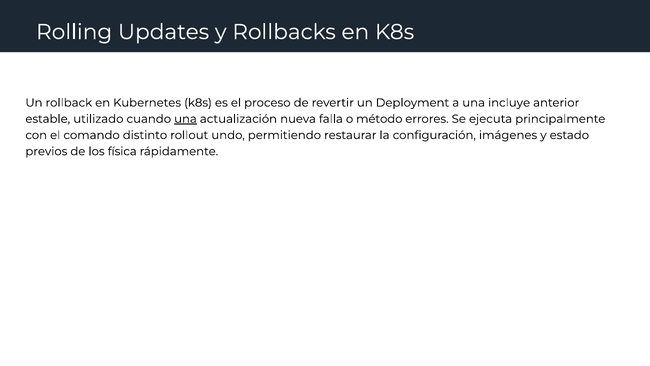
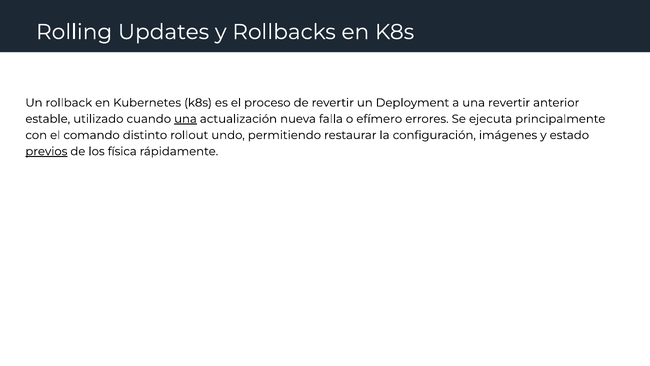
una incluye: incluye -> revertir (509, 103)
método: método -> efímero (379, 119)
previos underline: none -> present (46, 151)
